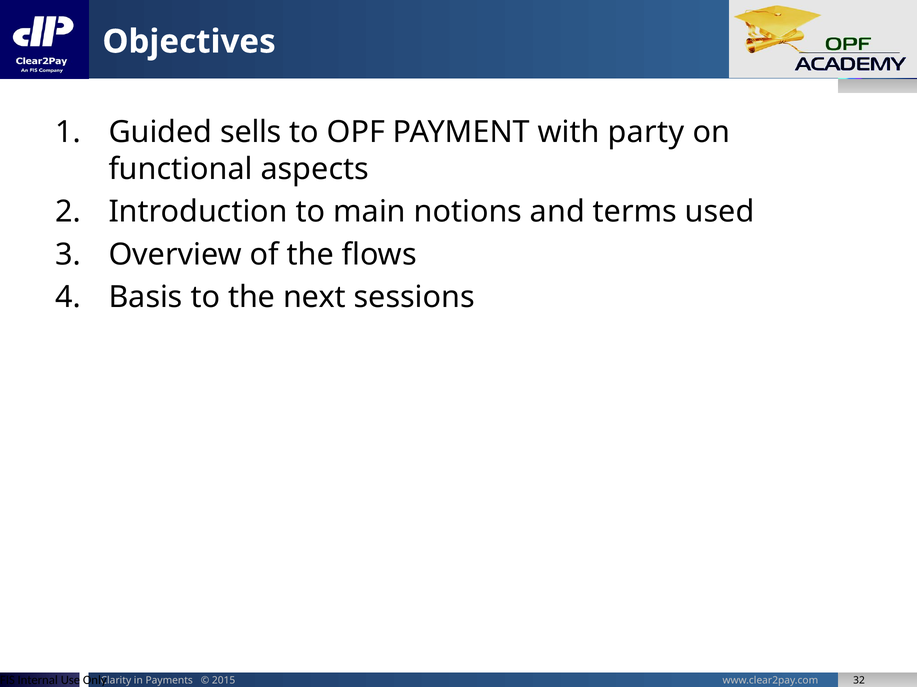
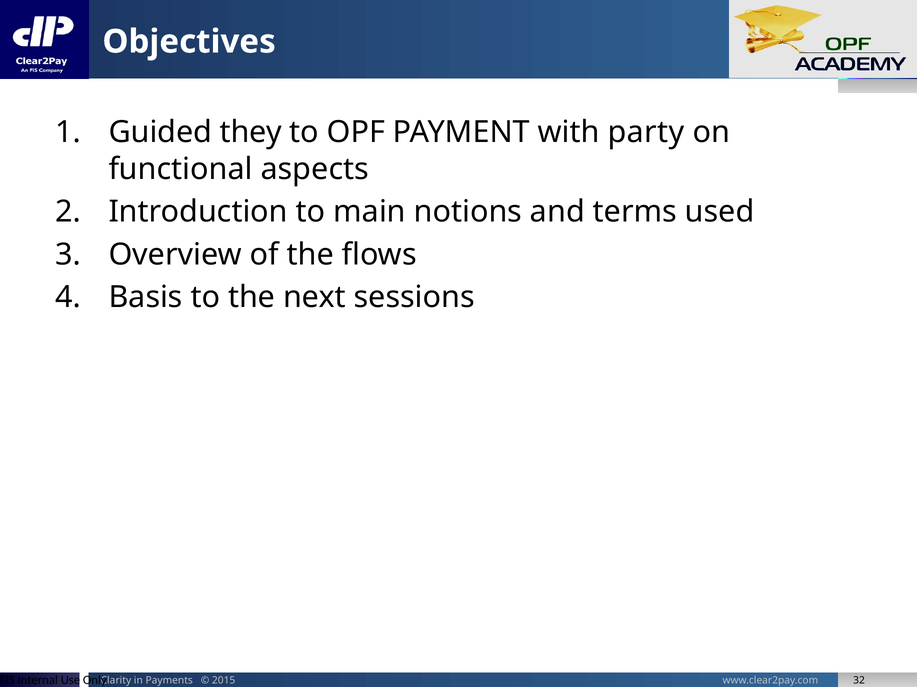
sells: sells -> they (251, 133)
